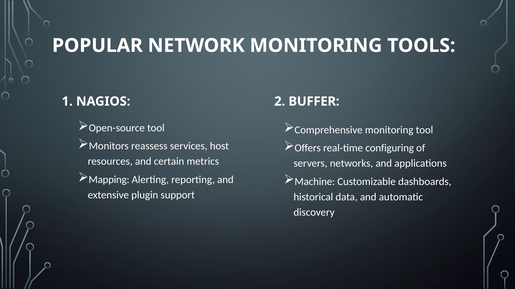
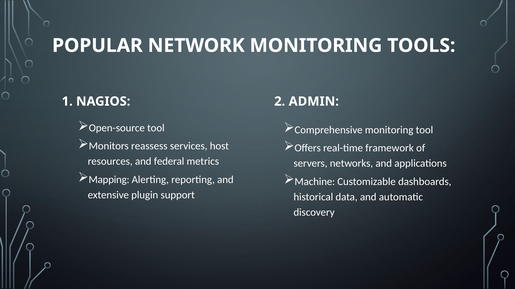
BUFFER: BUFFER -> ADMIN (314, 102)
configuring: configuring -> framework (390, 148)
certain: certain -> federal (169, 162)
